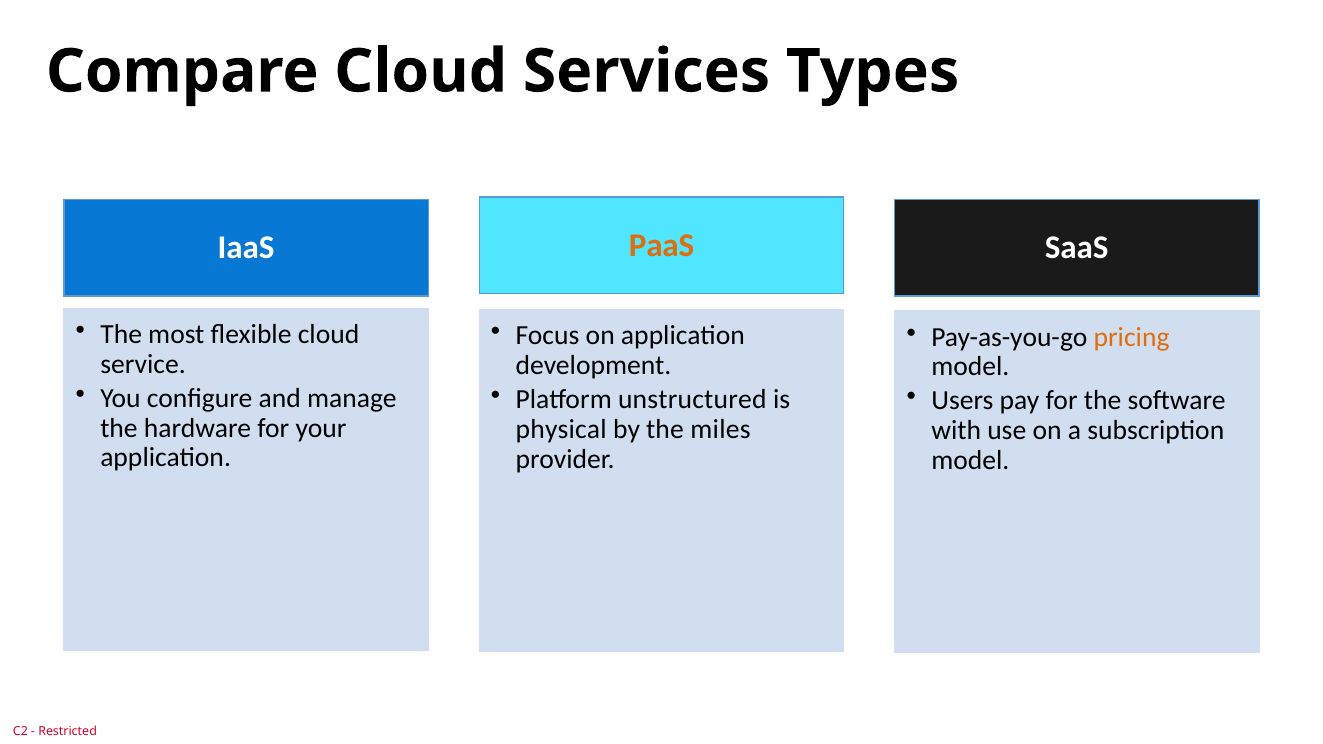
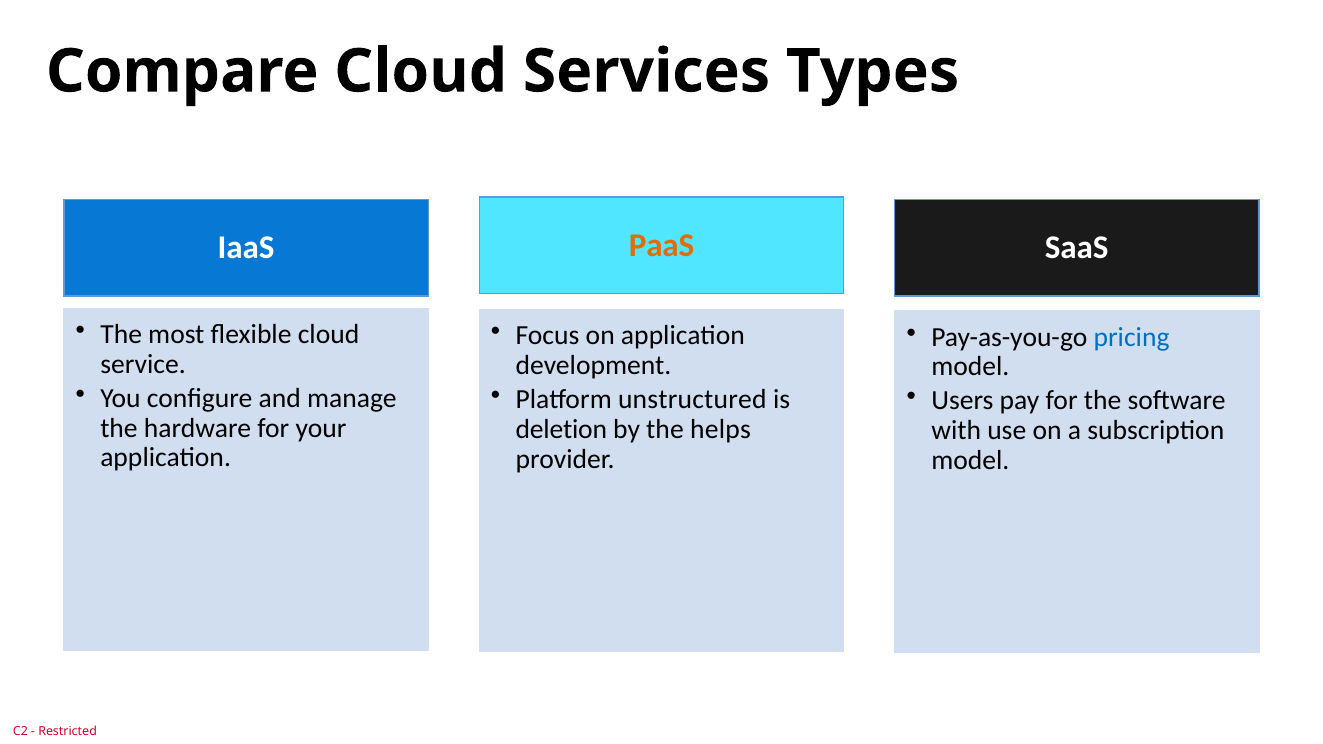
pricing colour: orange -> blue (1132, 337)
physical: physical -> deletion (561, 429)
miles: miles -> helps (721, 429)
